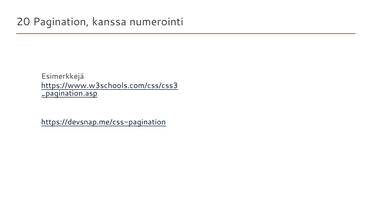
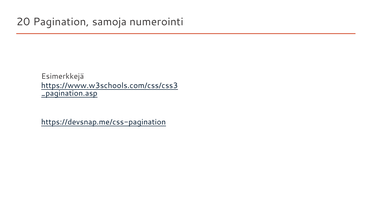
kanssa: kanssa -> samoja (109, 22)
